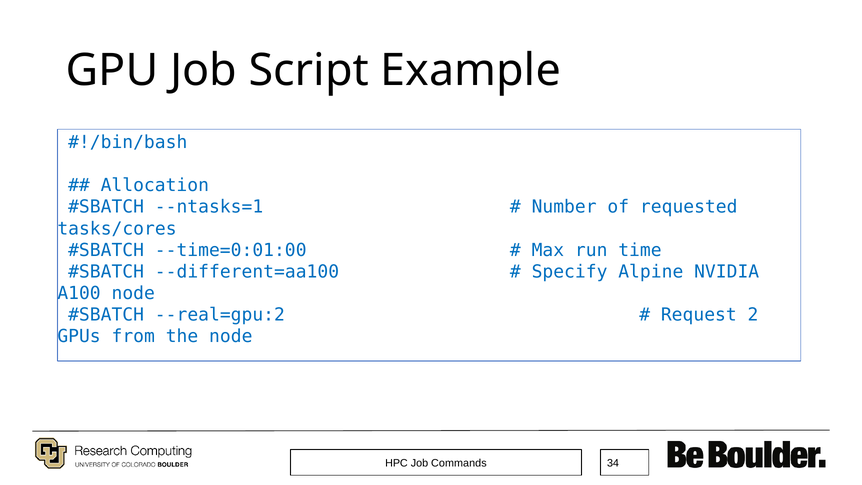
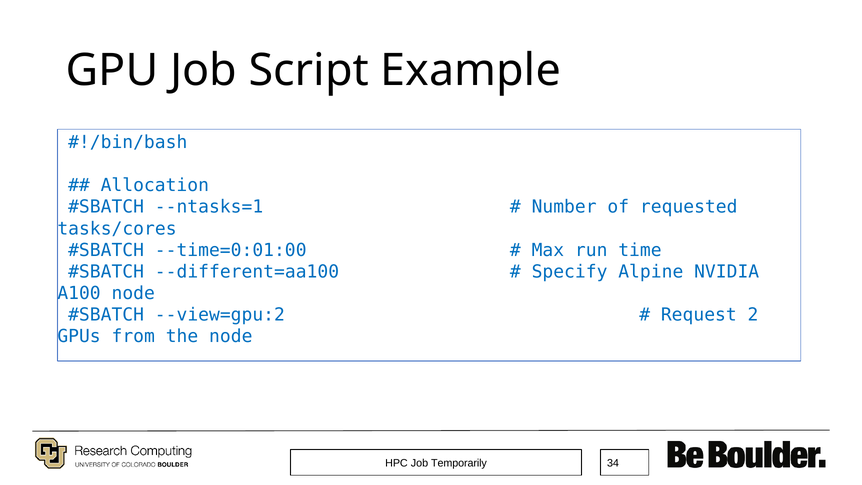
--real=gpu:2: --real=gpu:2 -> --view=gpu:2 (220, 315)
Commands: Commands -> Temporarily (459, 463)
